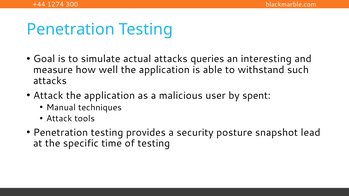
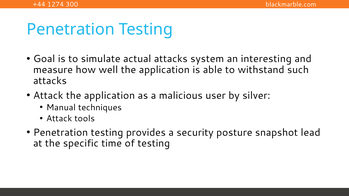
queries: queries -> system (207, 59)
spent: spent -> silver (256, 96)
